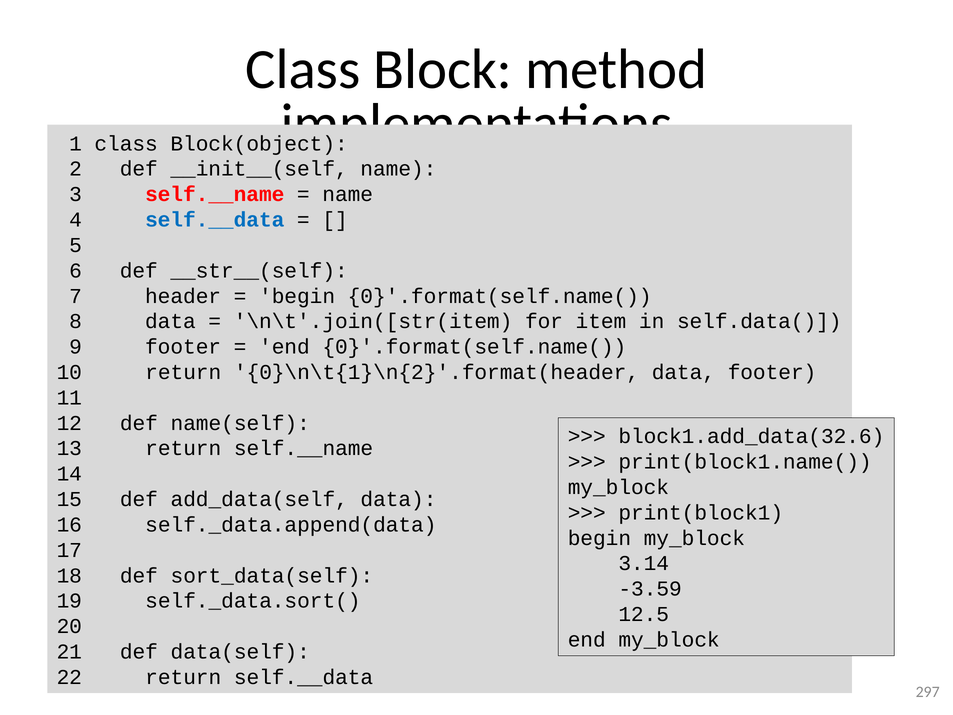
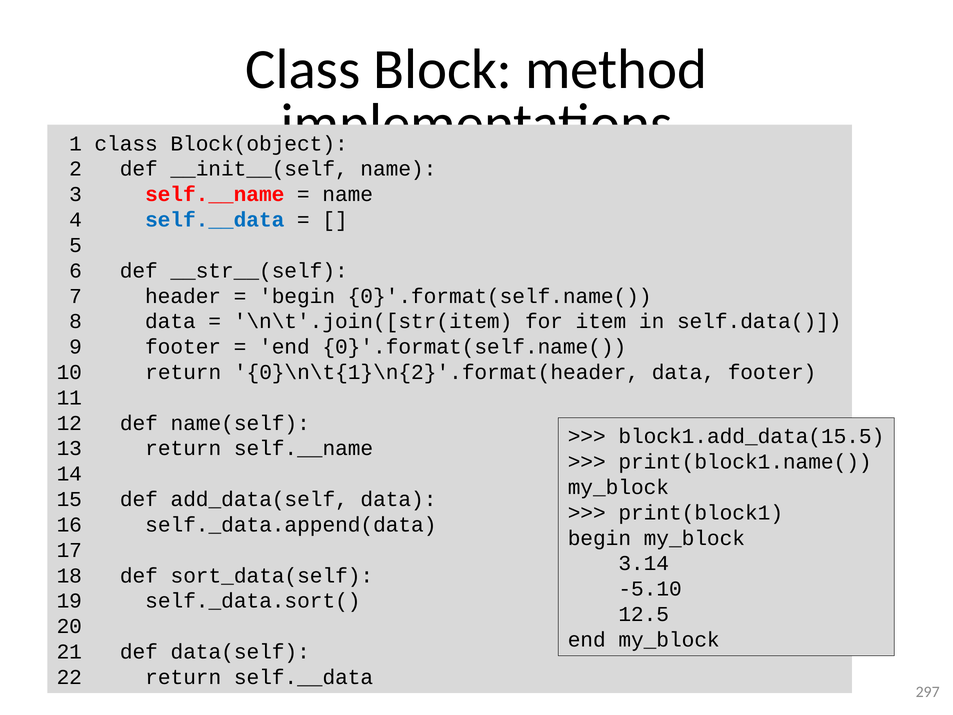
block1.add_data(32.6: block1.add_data(32.6 -> block1.add_data(15.5 (751, 436)
-3.59: -3.59 -> -5.10 (650, 589)
